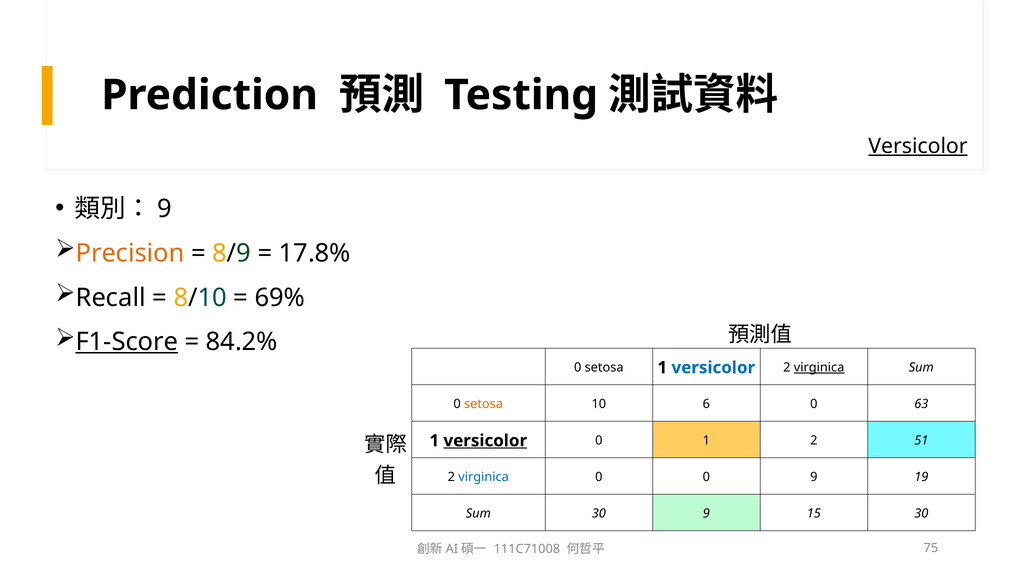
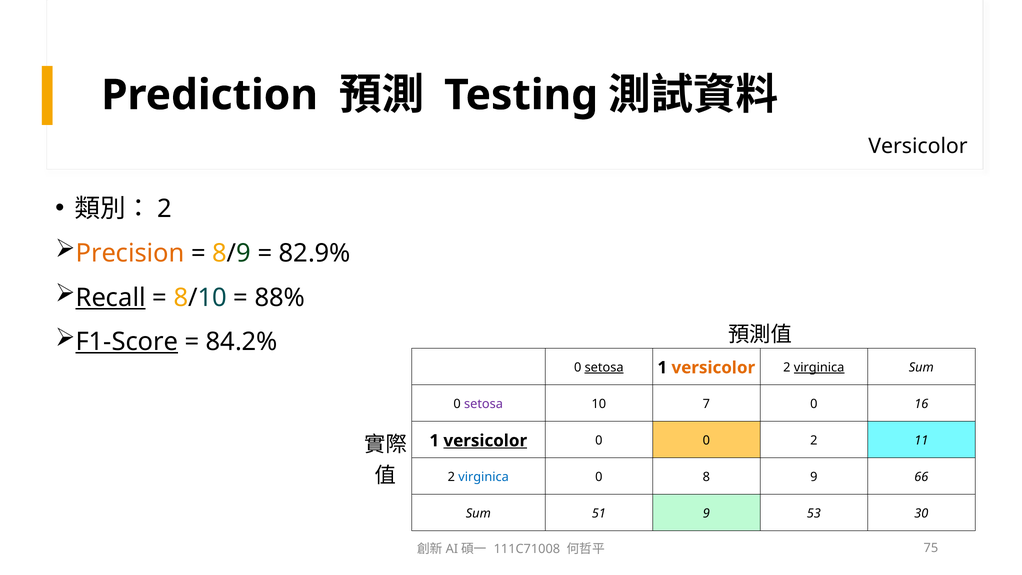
Versicolor underline: present -> none (918, 146)
9: 9 -> 2 (165, 209)
17.8%: 17.8% -> 82.9% (315, 253)
Recall underline: none -> present (111, 298)
69%: 69% -> 88% (280, 298)
setosa underline: none -> present (604, 367)
versicolor colour: blue -> orange (713, 368)
setosa colour: orange -> purple (484, 404)
6: 6 -> 7 (706, 404)
63: 63 -> 16 (921, 404)
0 1: 1 -> 0 (706, 440)
51: 51 -> 11 (921, 440)
0 0: 0 -> 8 (706, 477)
19: 19 -> 66 (921, 477)
Sum 30: 30 -> 51 (599, 514)
15: 15 -> 53 (814, 514)
